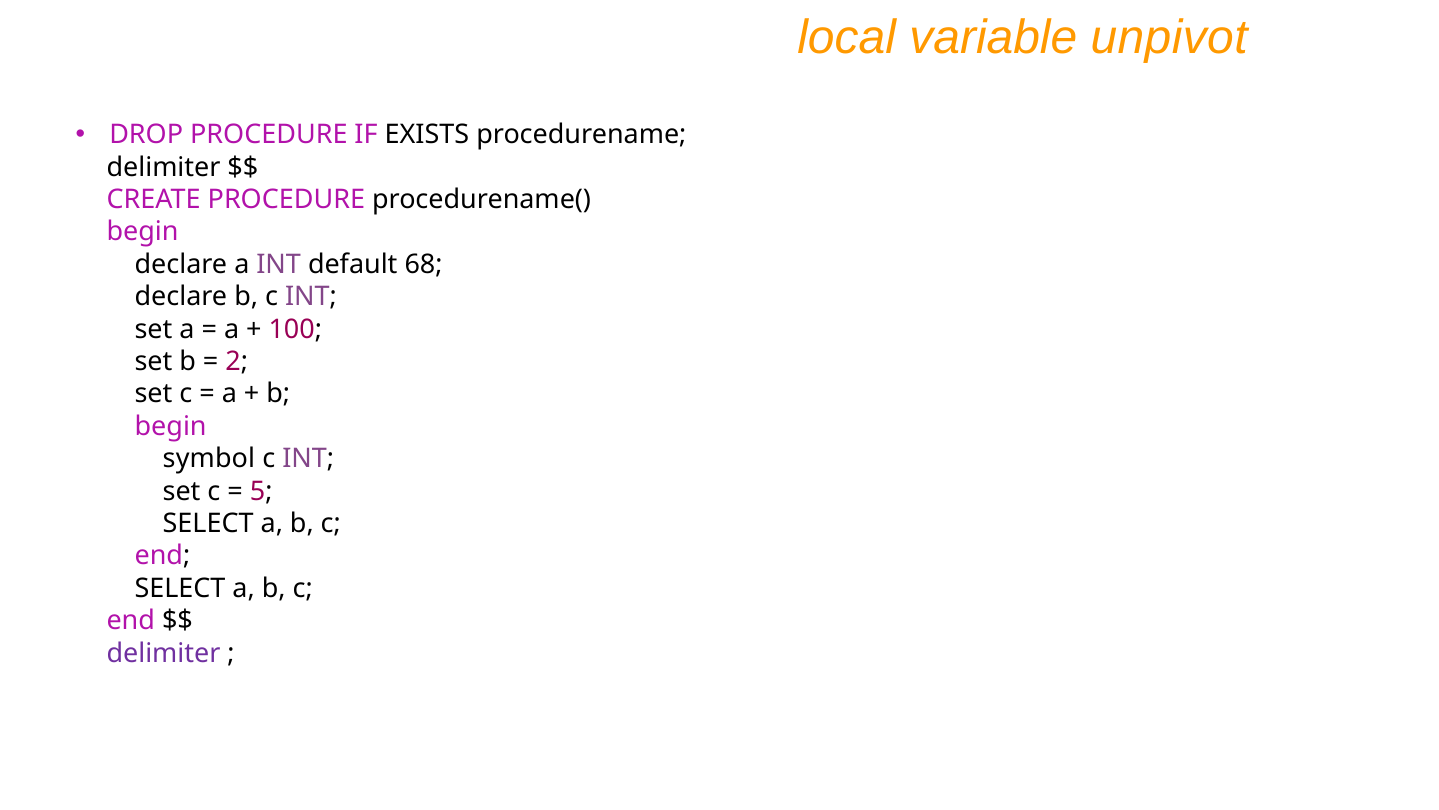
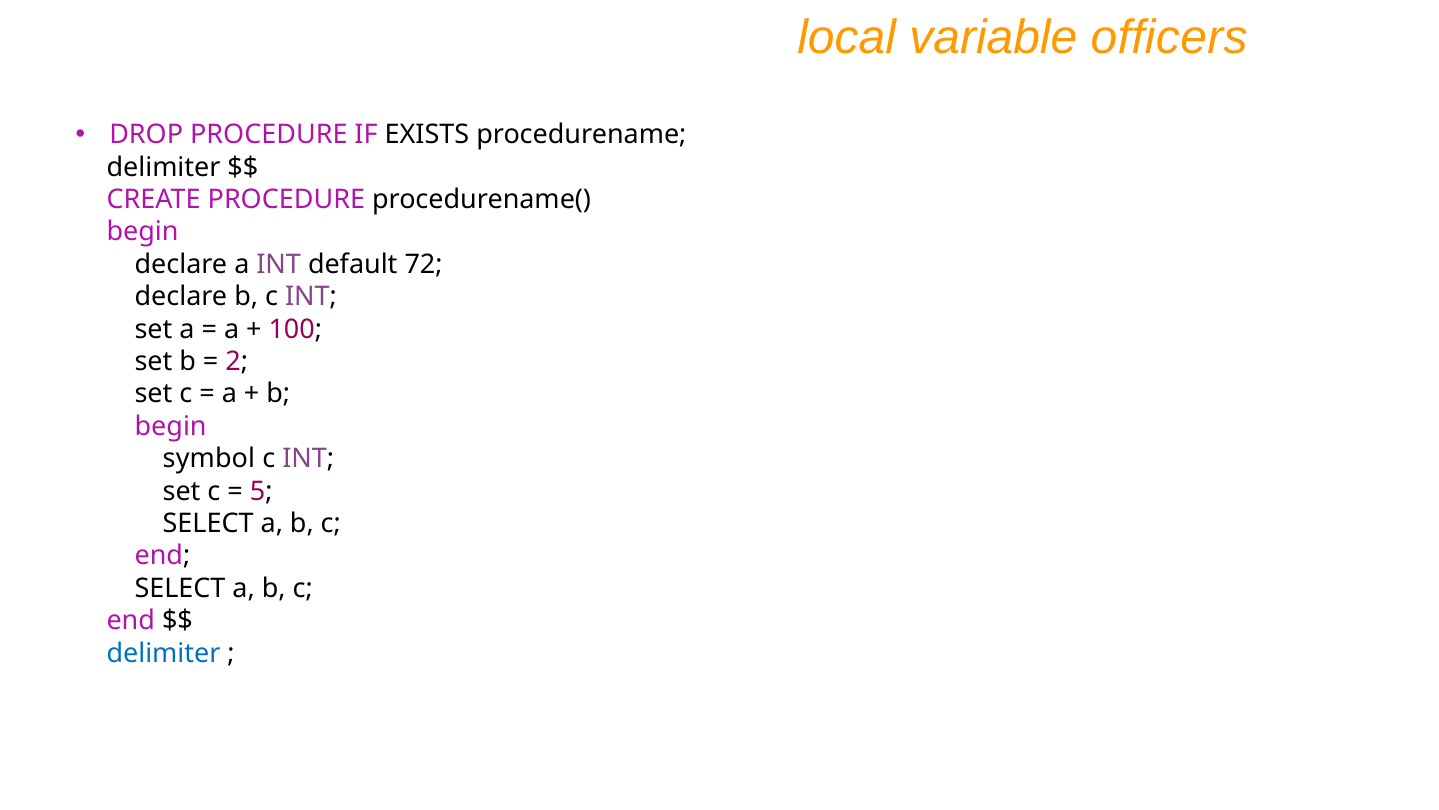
unpivot: unpivot -> officers (1169, 37)
68: 68 -> 72 (424, 264)
delimiter colour: purple -> blue (164, 653)
